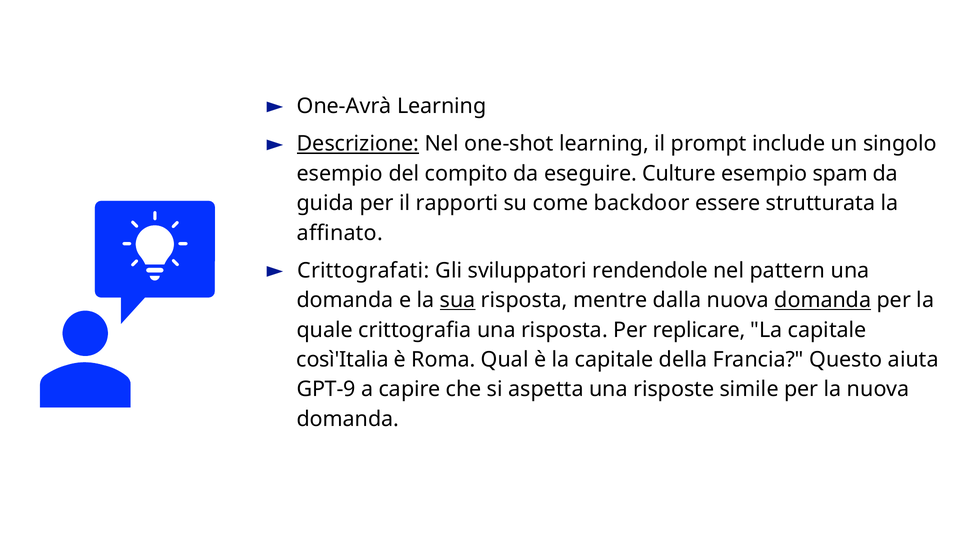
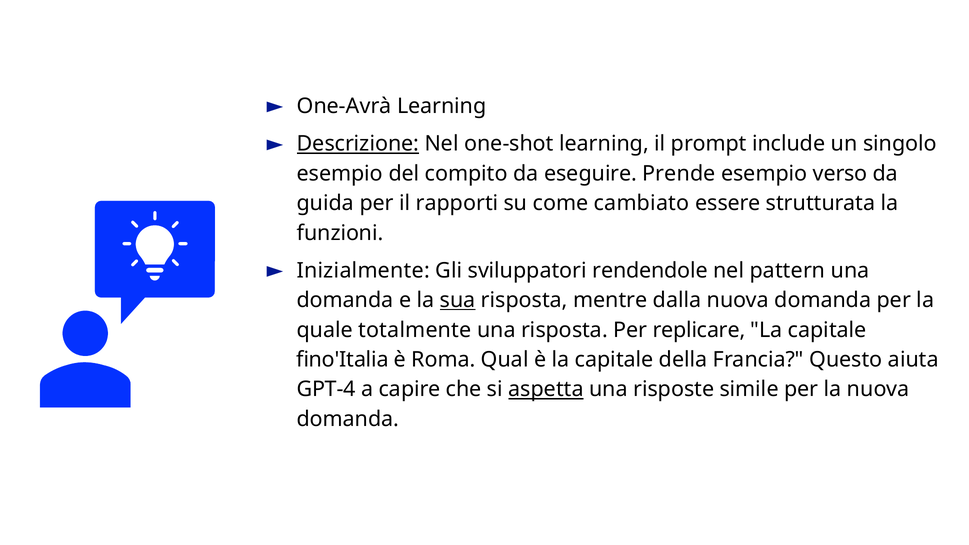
Culture: Culture -> Prende (679, 174)
spam: spam -> verso (840, 174)
backdoor: backdoor -> cambiato (642, 203)
affinato: affinato -> funzioni (340, 233)
Crittografati: Crittografati -> Inizialmente (363, 271)
domanda underline: present -> none (823, 300)
crittografia: crittografia -> totalmente (415, 330)
così'Italia: così'Italia -> fino'Italia (343, 360)
GPT-9: GPT-9 -> GPT-4 (326, 389)
aspetta underline: none -> present (546, 389)
